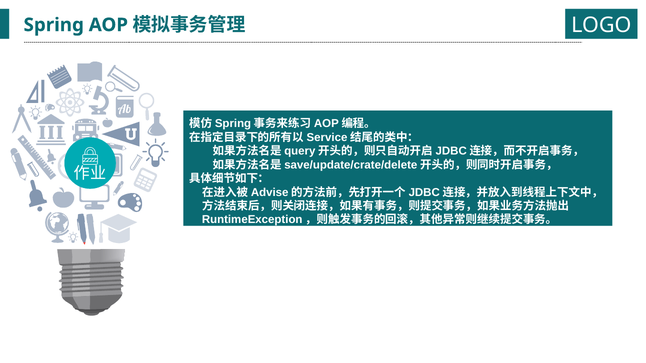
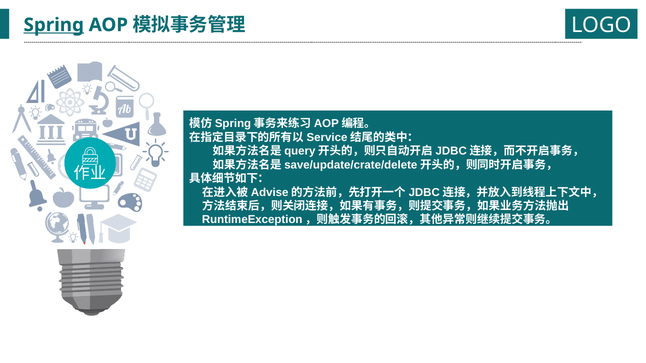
Spring underline: none -> present (54, 25)
